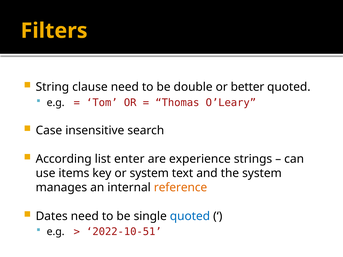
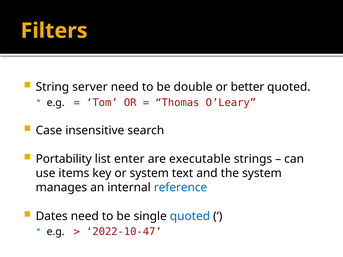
clause: clause -> server (90, 87)
According: According -> Portability (64, 159)
experience: experience -> executable (200, 159)
reference colour: orange -> blue (181, 188)
2022-10-51: 2022-10-51 -> 2022-10-47 (124, 232)
